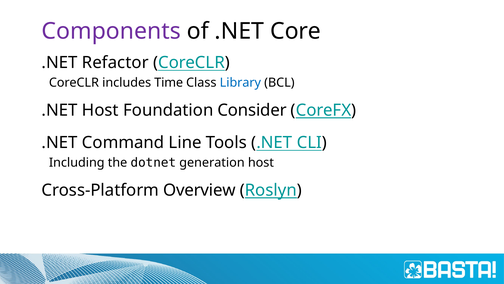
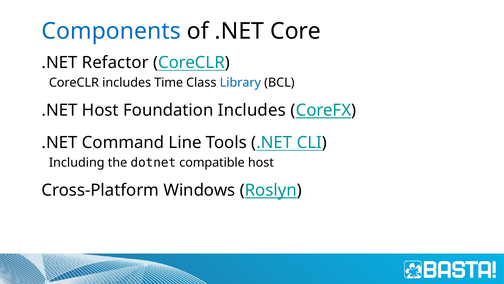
Components colour: purple -> blue (111, 31)
Foundation Consider: Consider -> Includes (252, 110)
generation: generation -> compatible (212, 162)
Overview: Overview -> Windows (199, 190)
